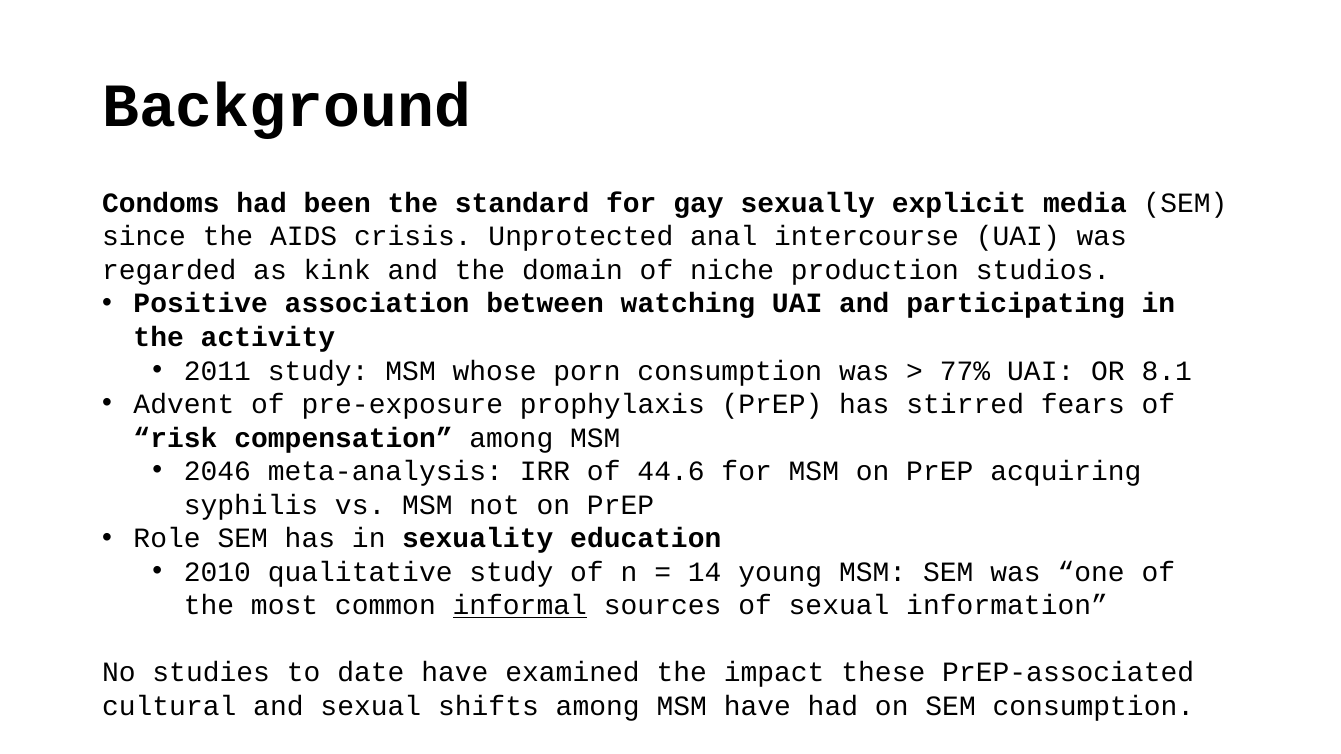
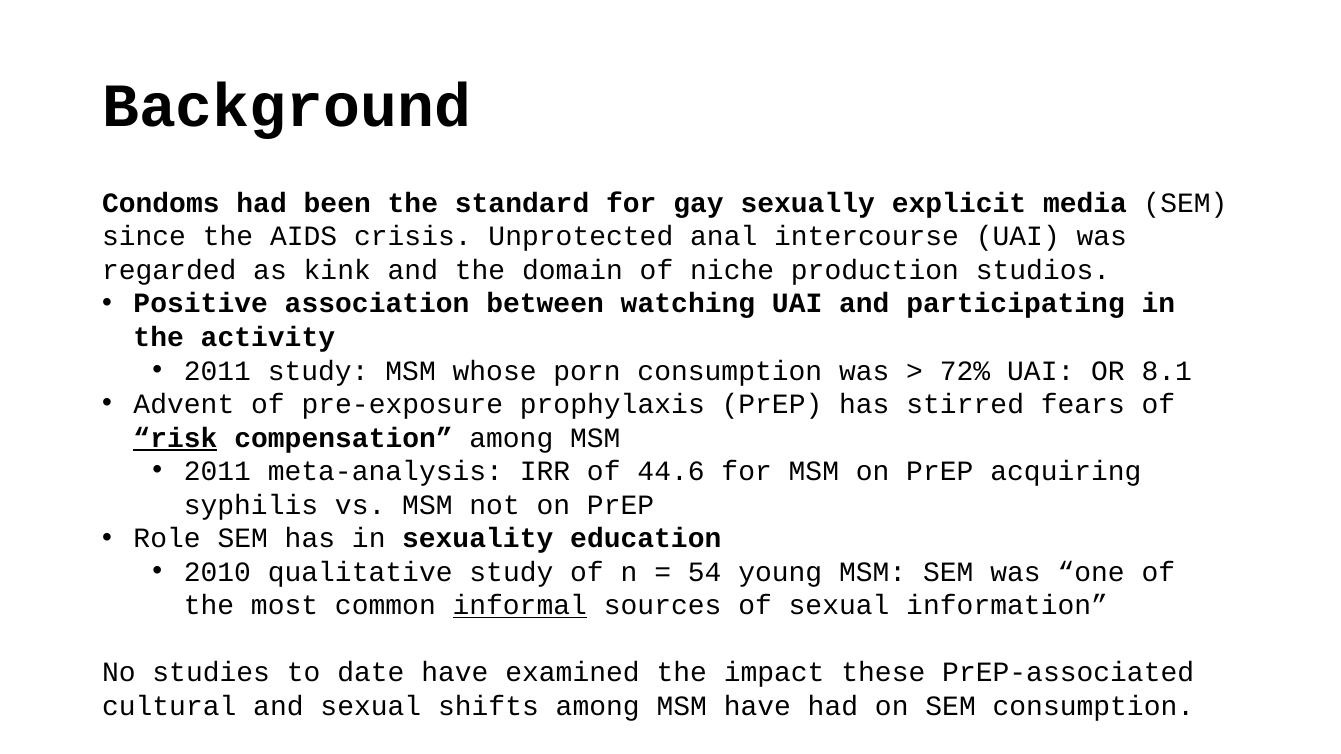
77%: 77% -> 72% (965, 371)
risk underline: none -> present (175, 438)
2046: 2046 -> 2011 (217, 472)
14: 14 -> 54 (705, 572)
